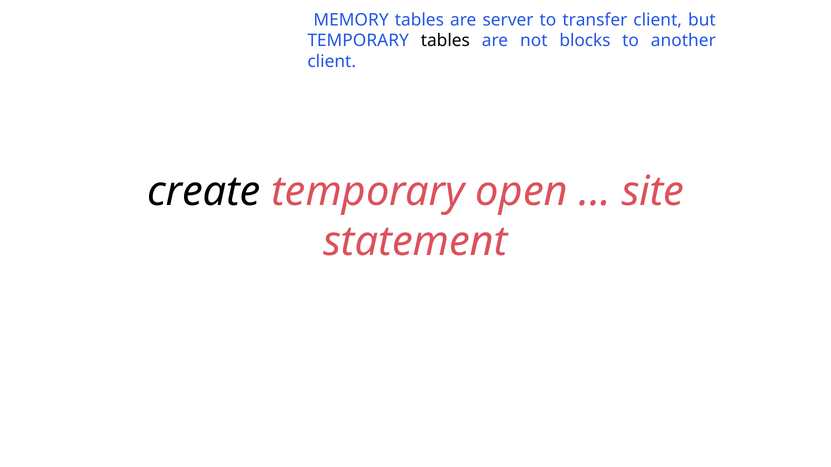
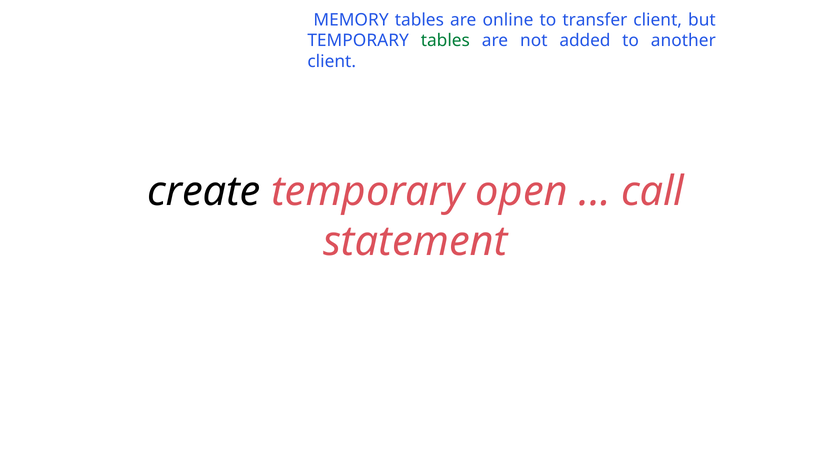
server: server -> online (508, 20)
tables colour: black -> green (445, 41)
blocks: blocks -> added (585, 41)
site: site -> call (653, 192)
